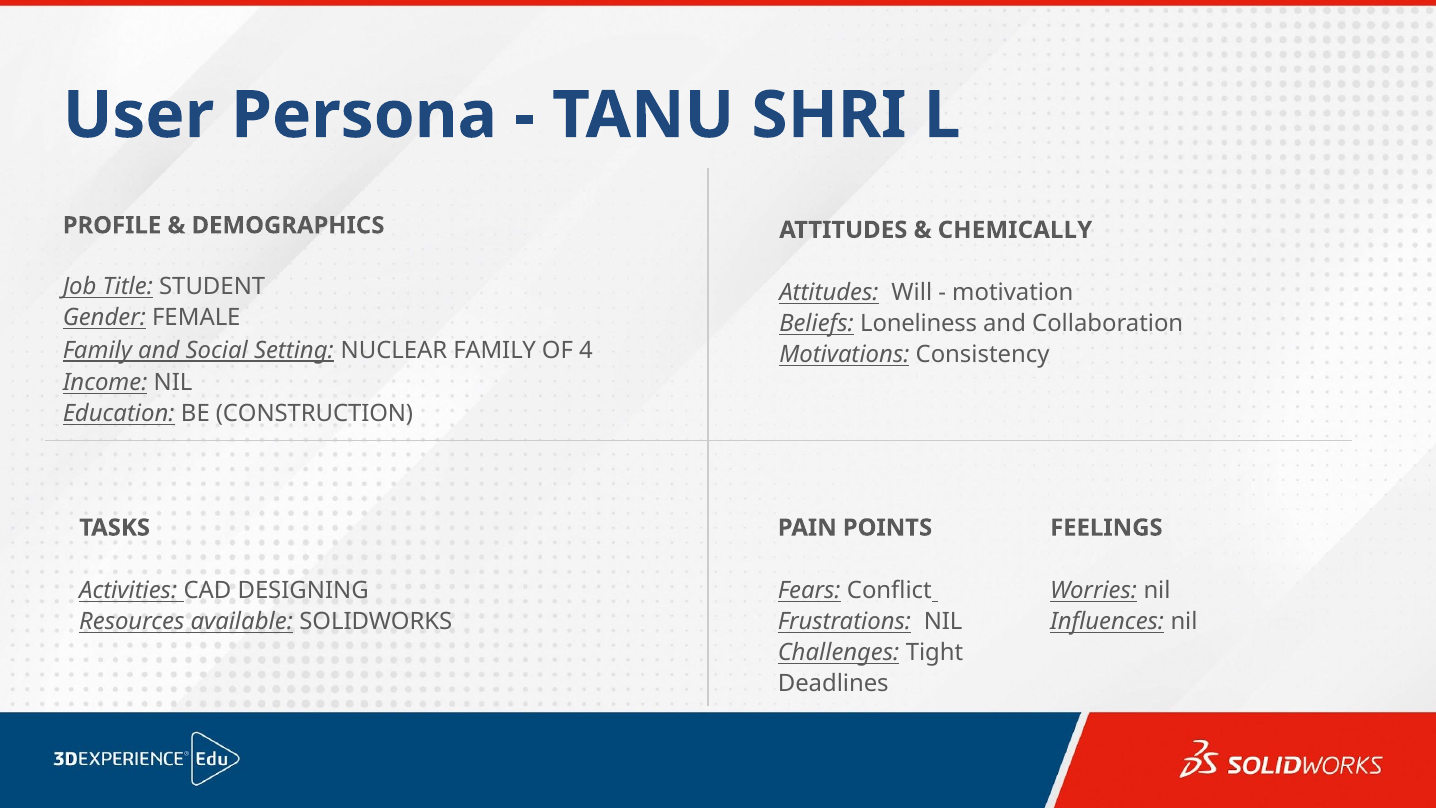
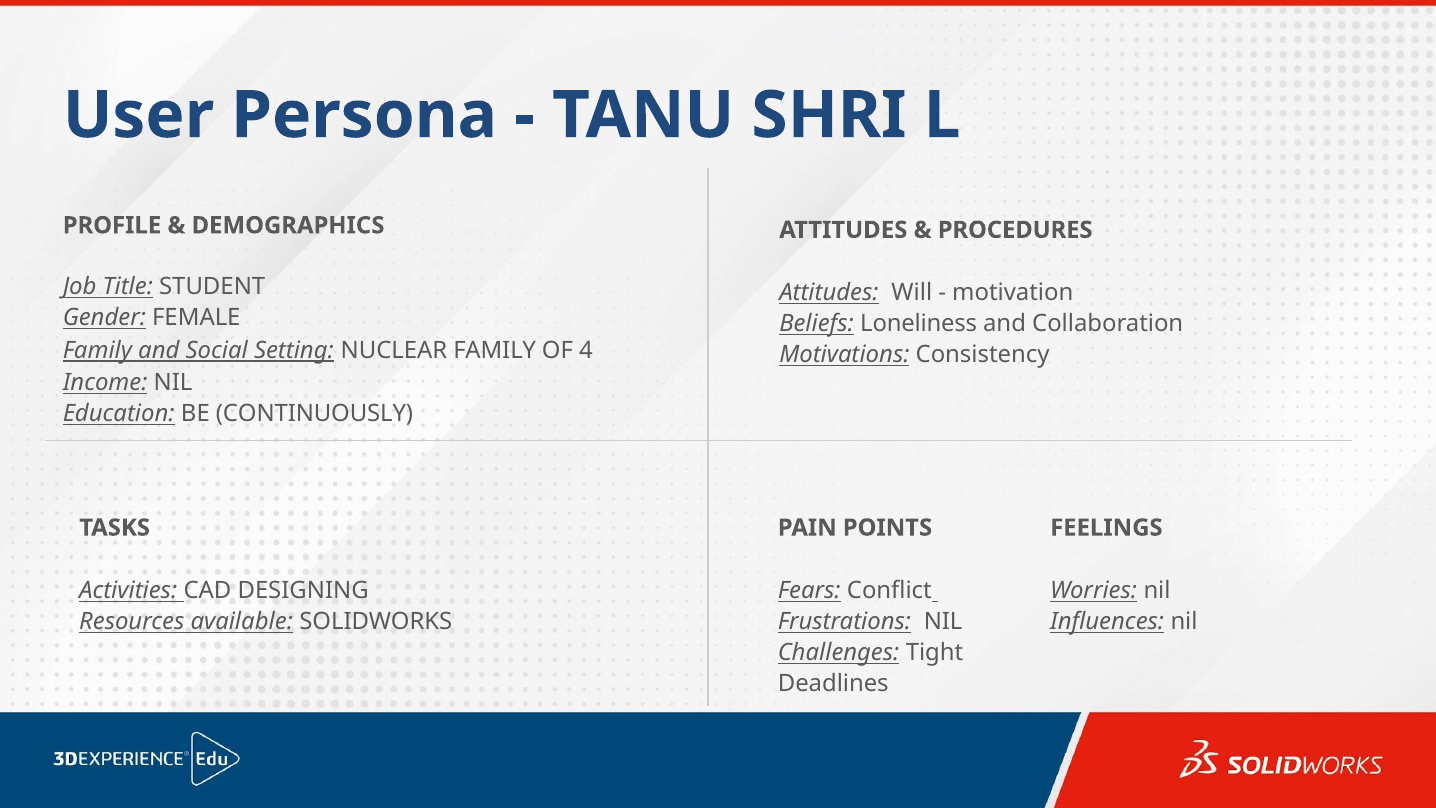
CHEMICALLY: CHEMICALLY -> PROCEDURES (1015, 230)
CONSTRUCTION: CONSTRUCTION -> CONTINUOUSLY (315, 413)
